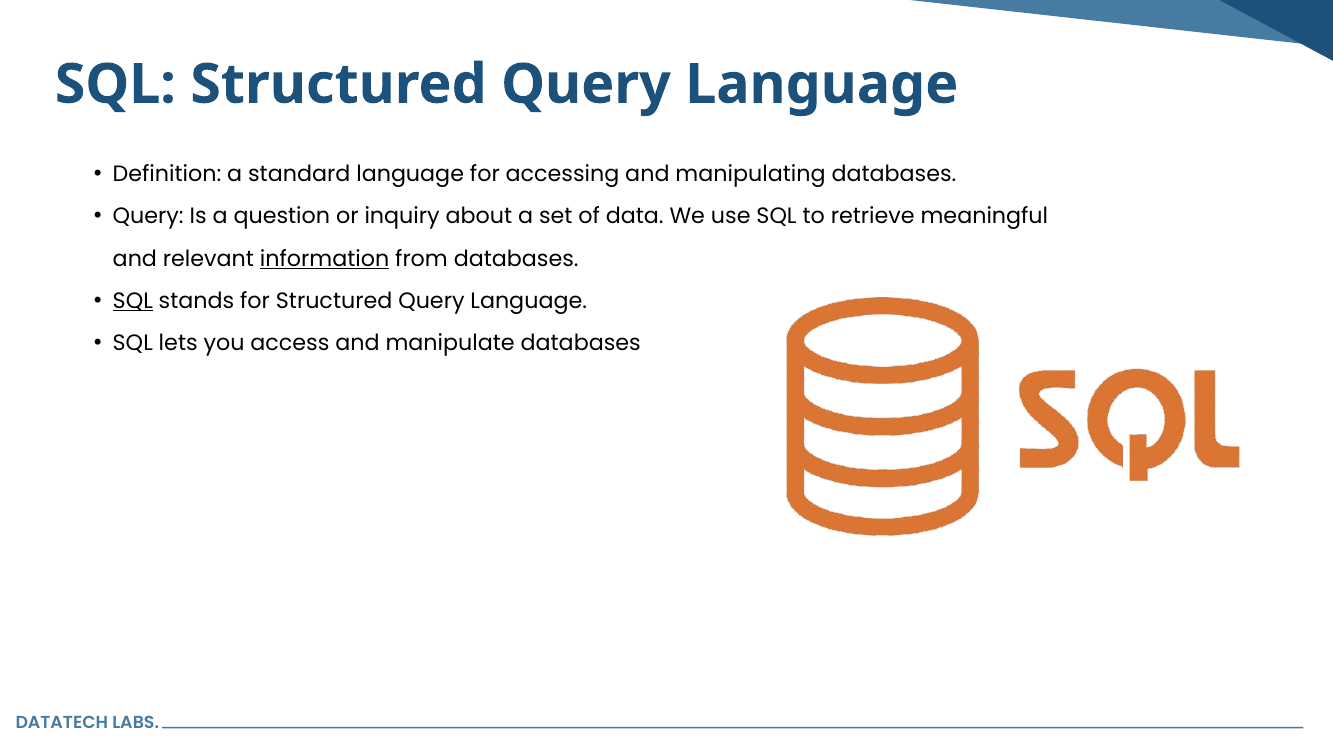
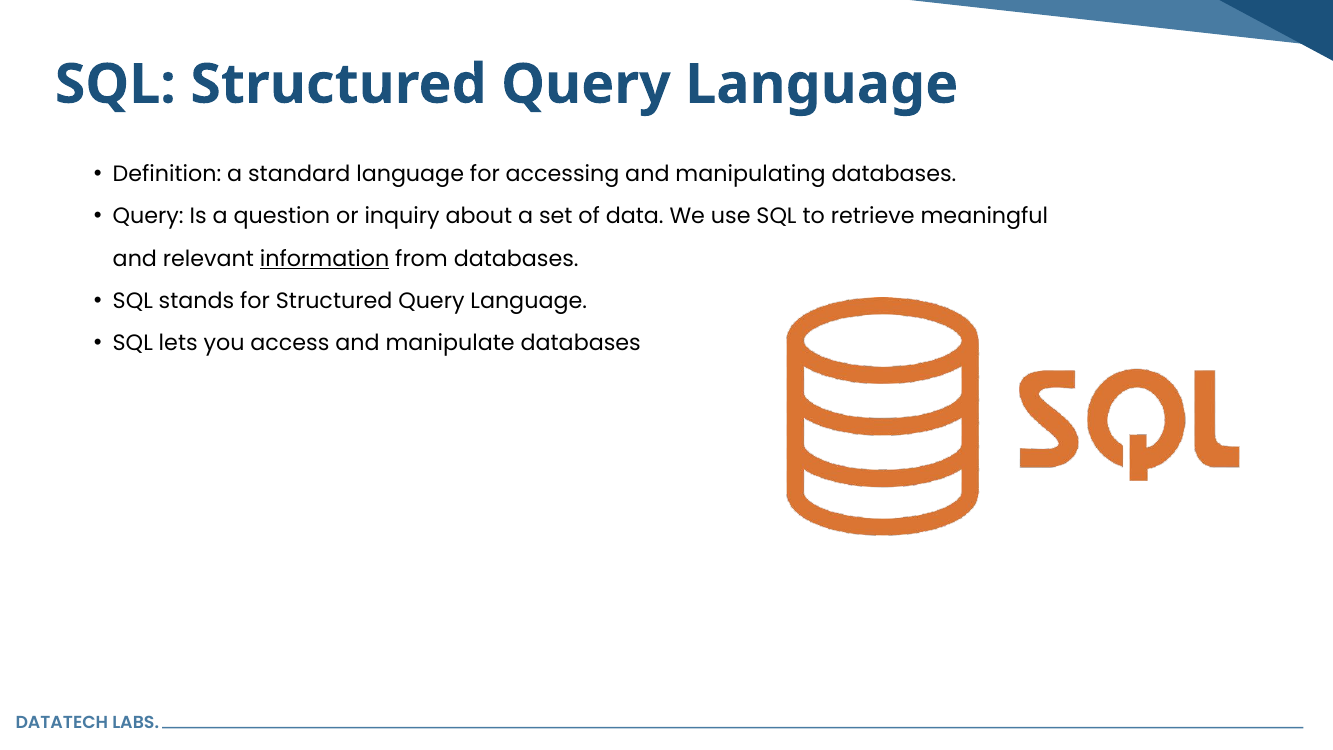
SQL underline: present -> none (133, 301)
